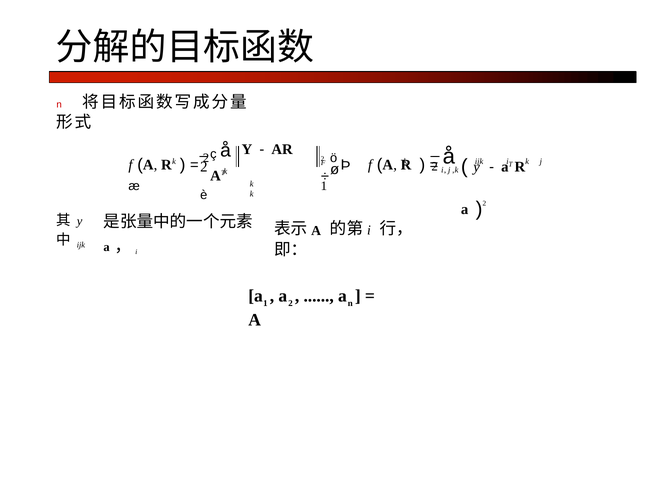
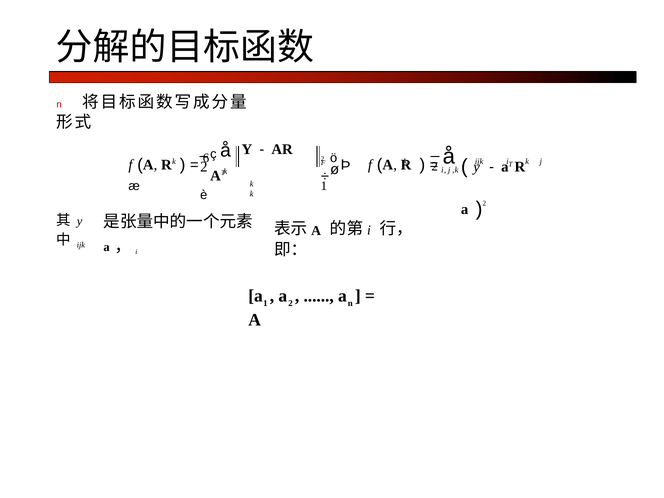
2: 2 -> 6 (206, 158)
